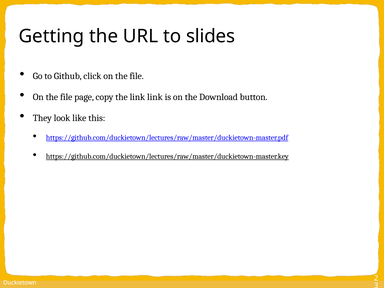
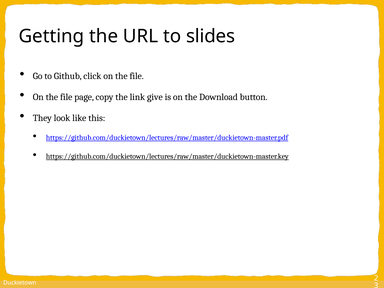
link link: link -> give (155, 97)
